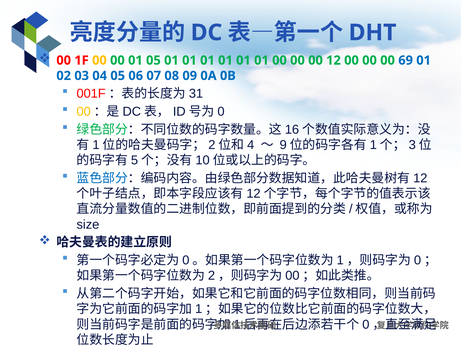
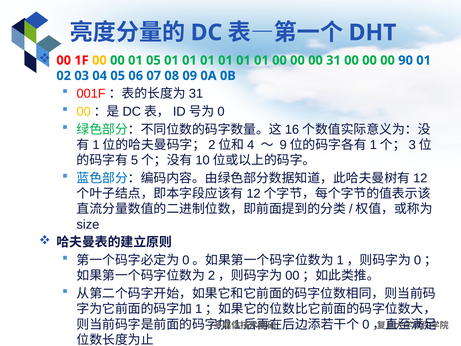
12: 12 -> 31 (333, 60)
69: 69 -> 90 (406, 60)
